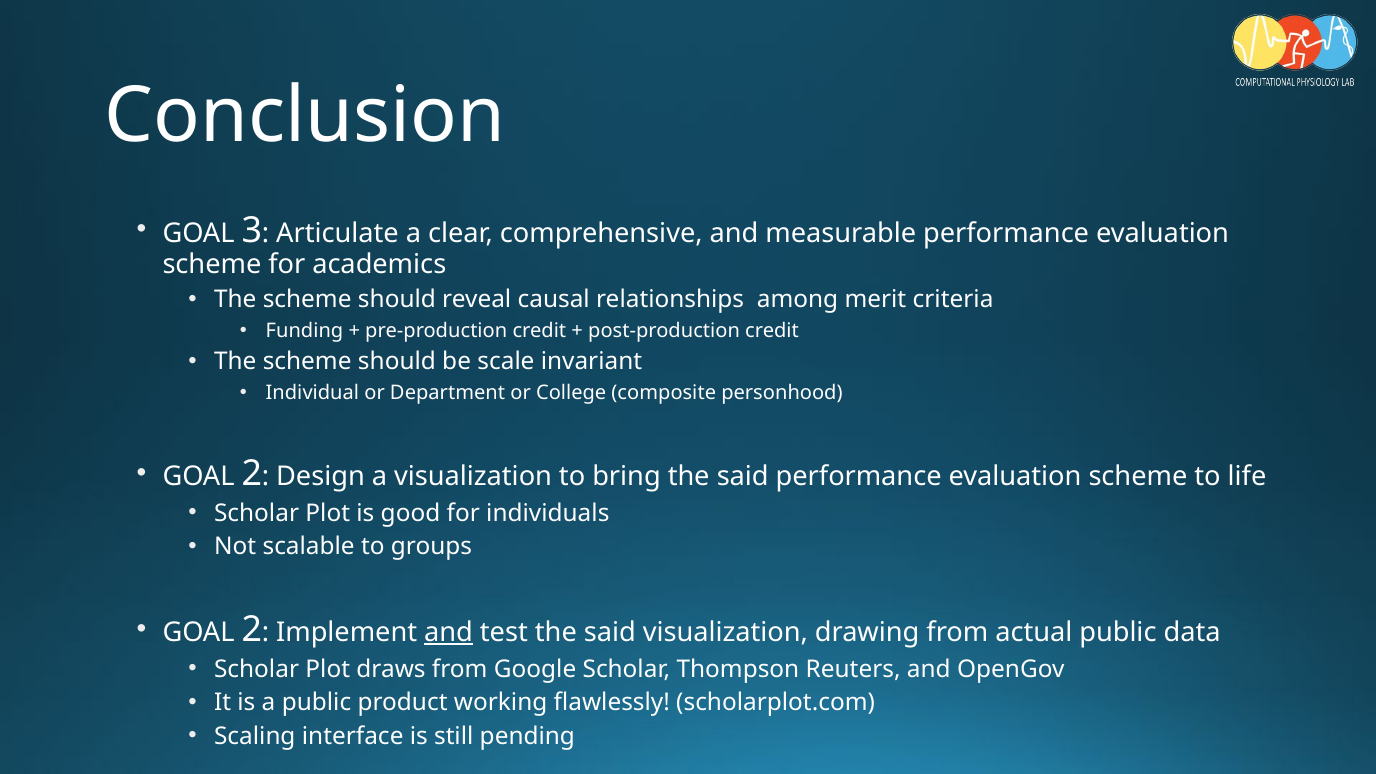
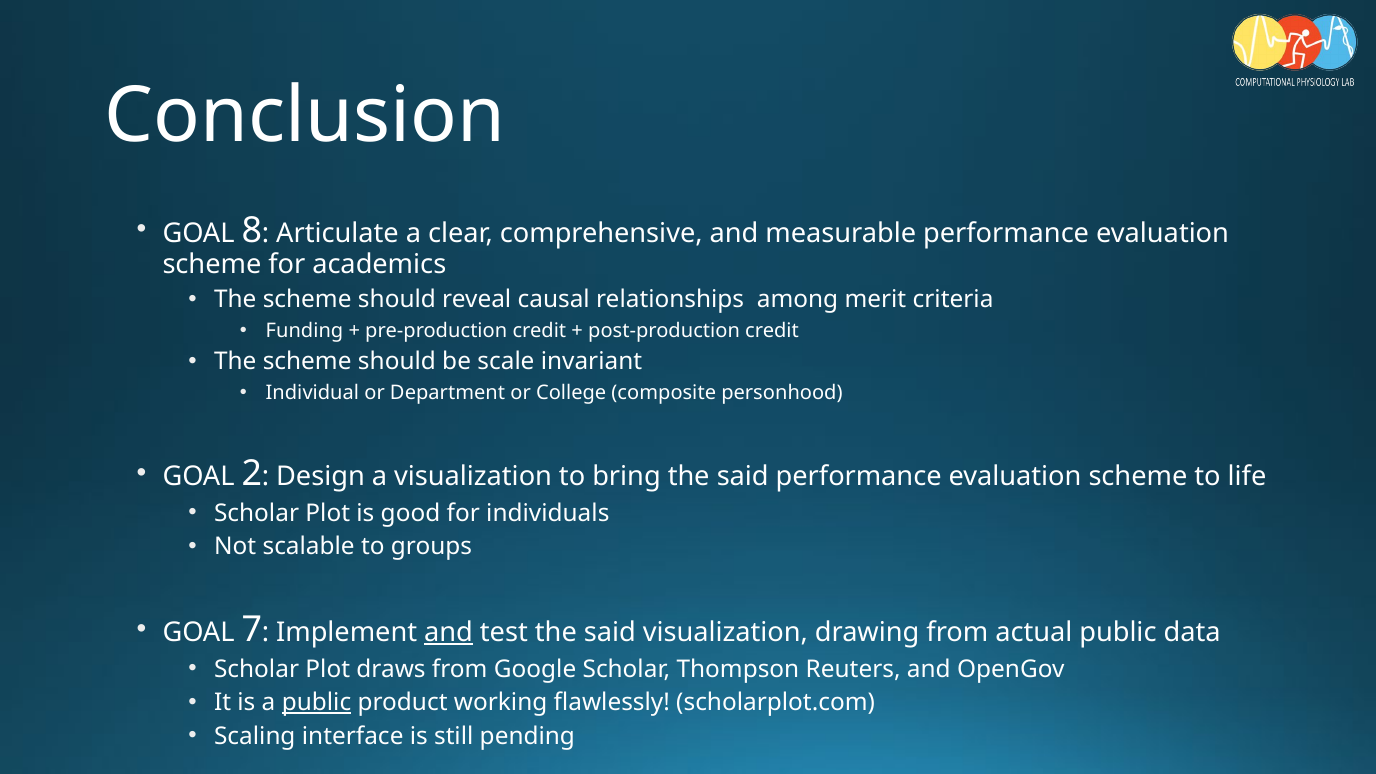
3: 3 -> 8 (252, 230)
2: 2 -> 7 (252, 629)
public underline: none -> present (317, 703)
